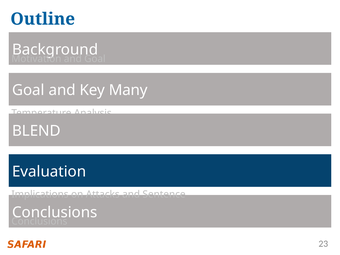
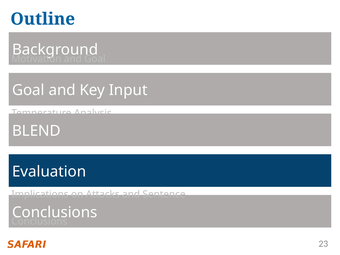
Many: Many -> Input (128, 90)
